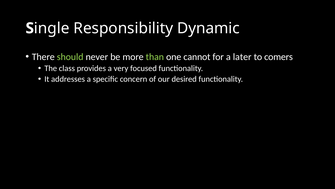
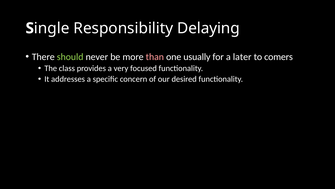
Dynamic: Dynamic -> Delaying (208, 28)
than colour: light green -> pink (155, 57)
cannot: cannot -> usually (197, 57)
